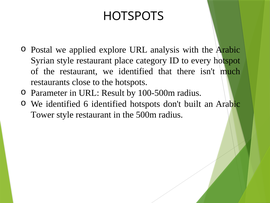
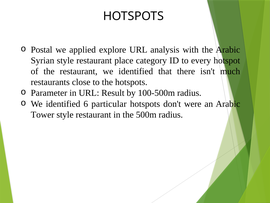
6 identified: identified -> particular (109, 104)
built: built -> were (193, 104)
